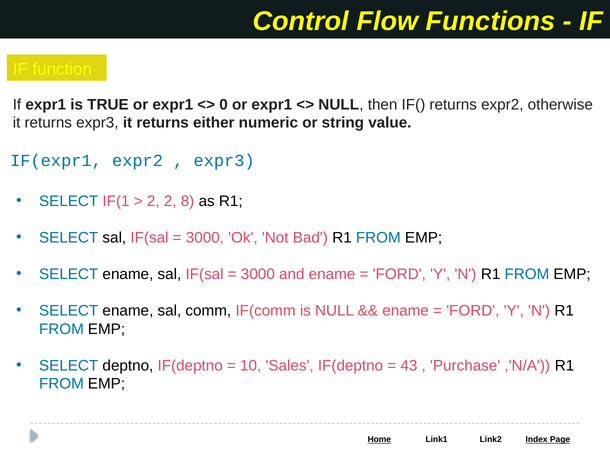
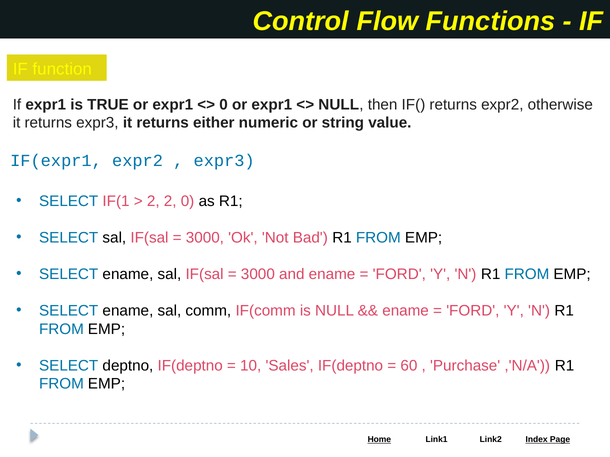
2 8: 8 -> 0 (188, 201)
43: 43 -> 60 (409, 366)
